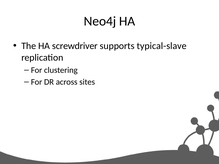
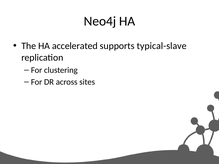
screwdriver: screwdriver -> accelerated (75, 46)
